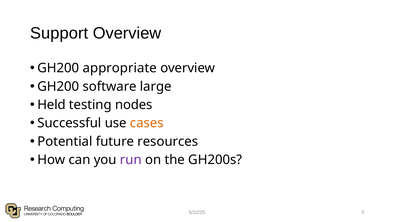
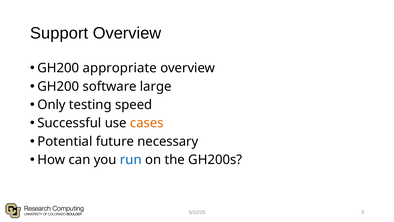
Held: Held -> Only (51, 105)
nodes: nodes -> speed (134, 105)
resources: resources -> necessary (168, 141)
run colour: purple -> blue (131, 159)
